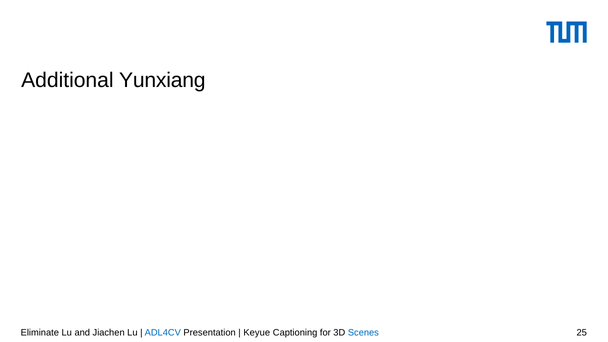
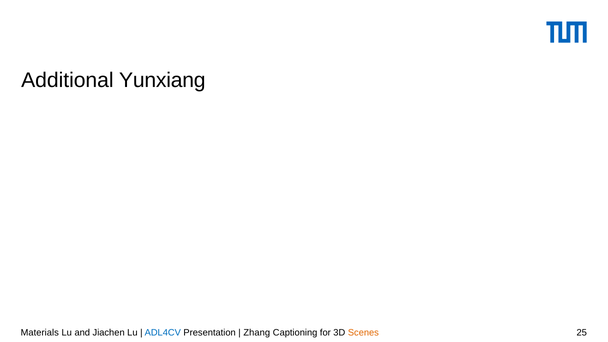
Eliminate: Eliminate -> Materials (40, 333)
Keyue: Keyue -> Zhang (257, 333)
Scenes colour: blue -> orange (363, 333)
